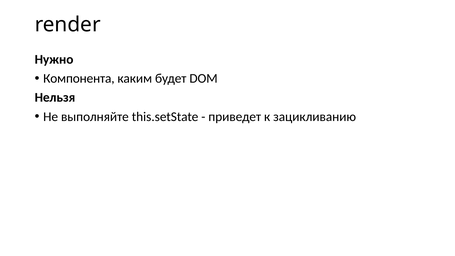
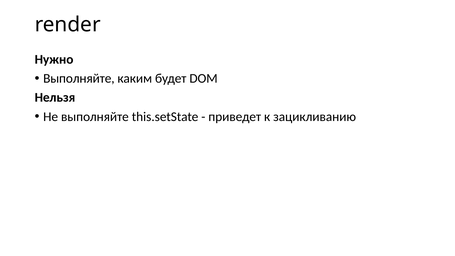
Компонента: Компонента -> Выполняйте (79, 78)
